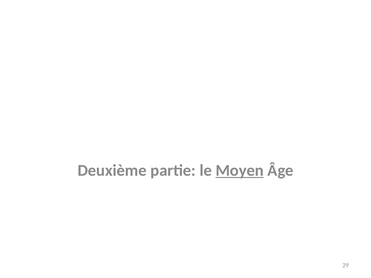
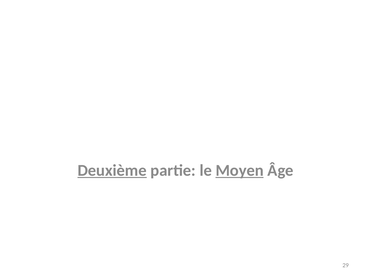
Deuxième underline: none -> present (112, 171)
